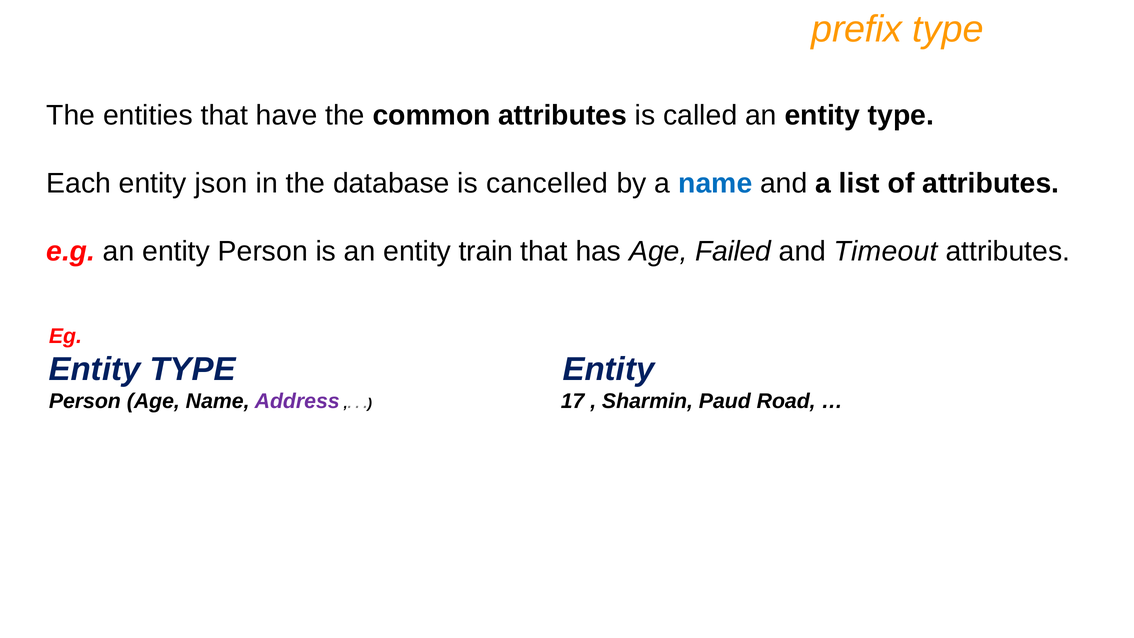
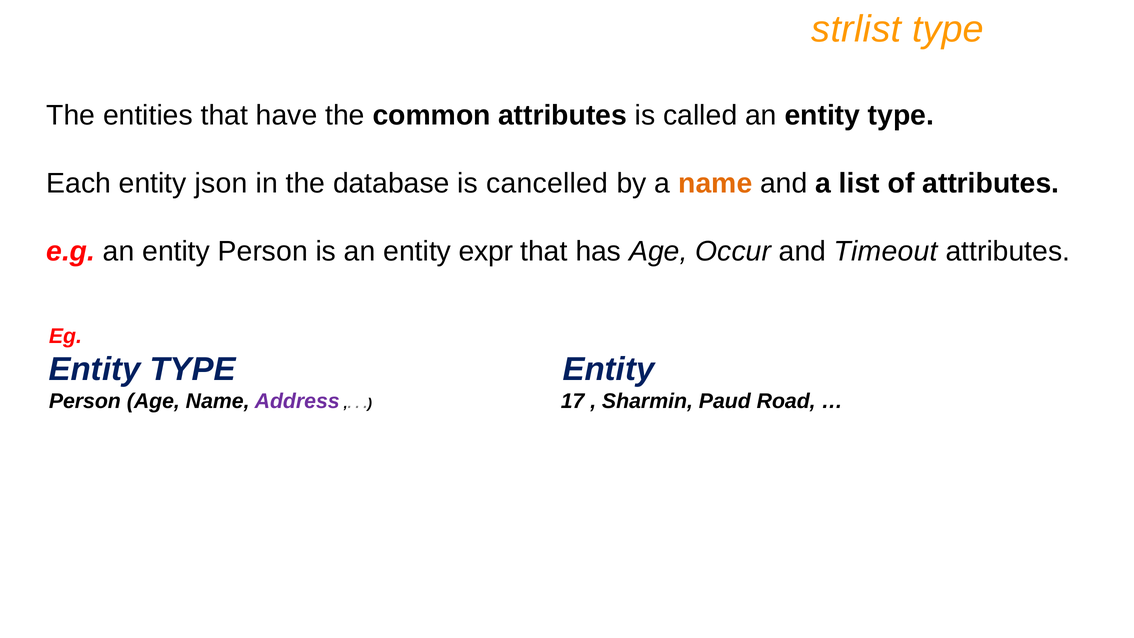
prefix: prefix -> strlist (856, 30)
name colour: blue -> orange (715, 183)
train: train -> expr (486, 251)
Failed: Failed -> Occur (733, 251)
